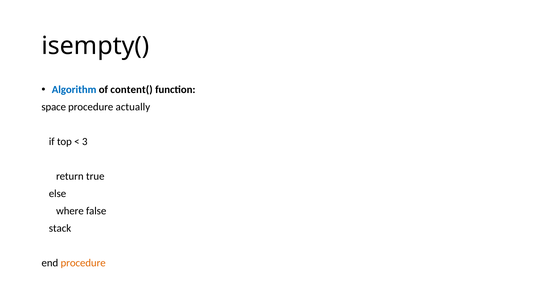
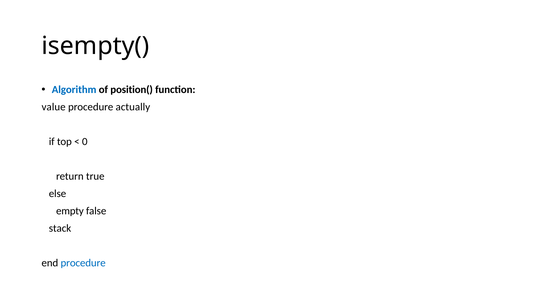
content(: content( -> position( (132, 89)
space: space -> value (54, 107)
3: 3 -> 0 (85, 141)
where: where -> empty (70, 211)
procedure colour: orange -> blue (83, 263)
